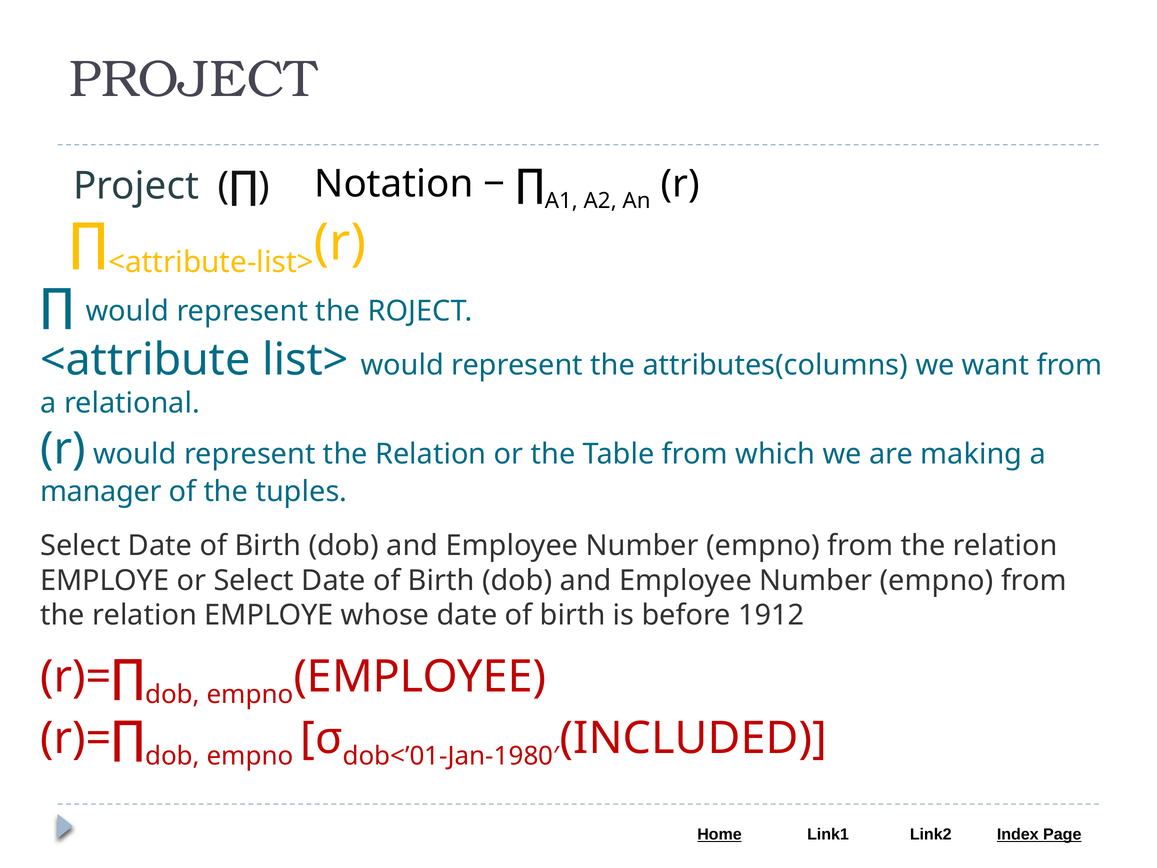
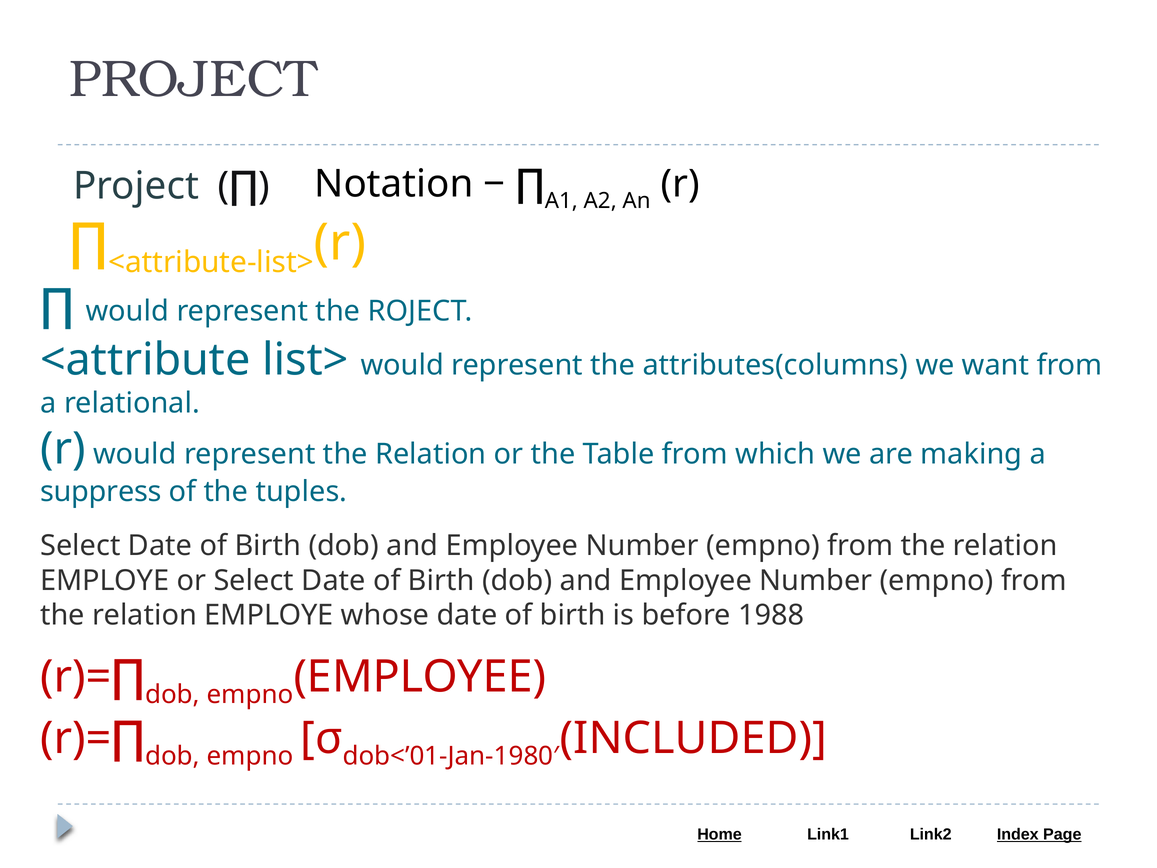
manager: manager -> suppress (101, 492)
1912: 1912 -> 1988 (771, 615)
